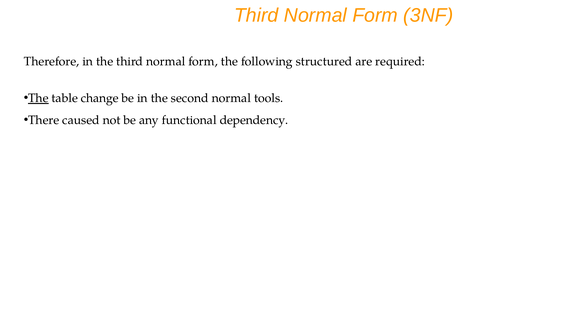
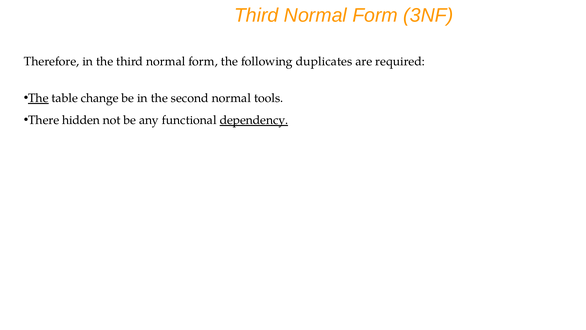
structured: structured -> duplicates (324, 62)
caused: caused -> hidden (81, 120)
dependency underline: none -> present (254, 120)
